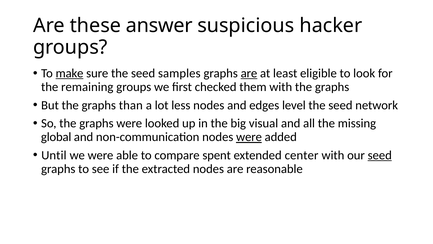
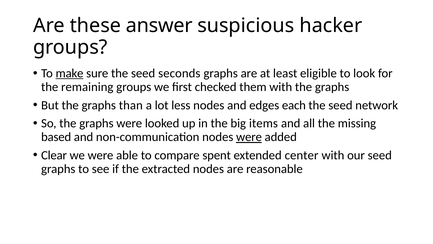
samples: samples -> seconds (179, 73)
are underline: present -> none (249, 73)
level: level -> each (294, 105)
visual: visual -> items (263, 123)
global: global -> based (56, 137)
Until: Until -> Clear (54, 155)
seed underline: present -> none (380, 155)
